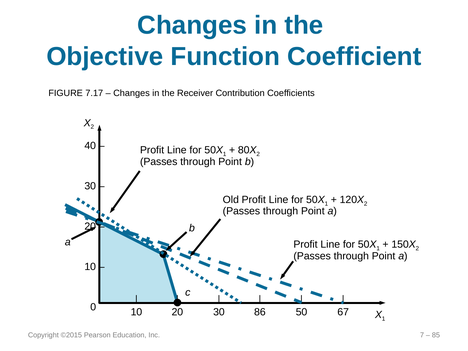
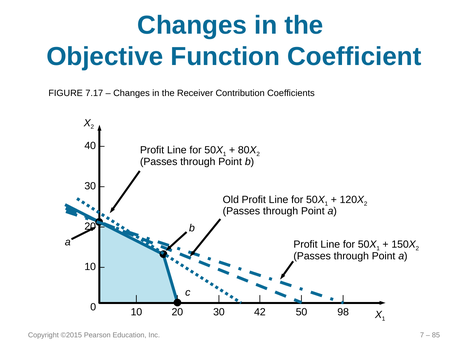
86: 86 -> 42 (260, 312)
67: 67 -> 98 (343, 312)
